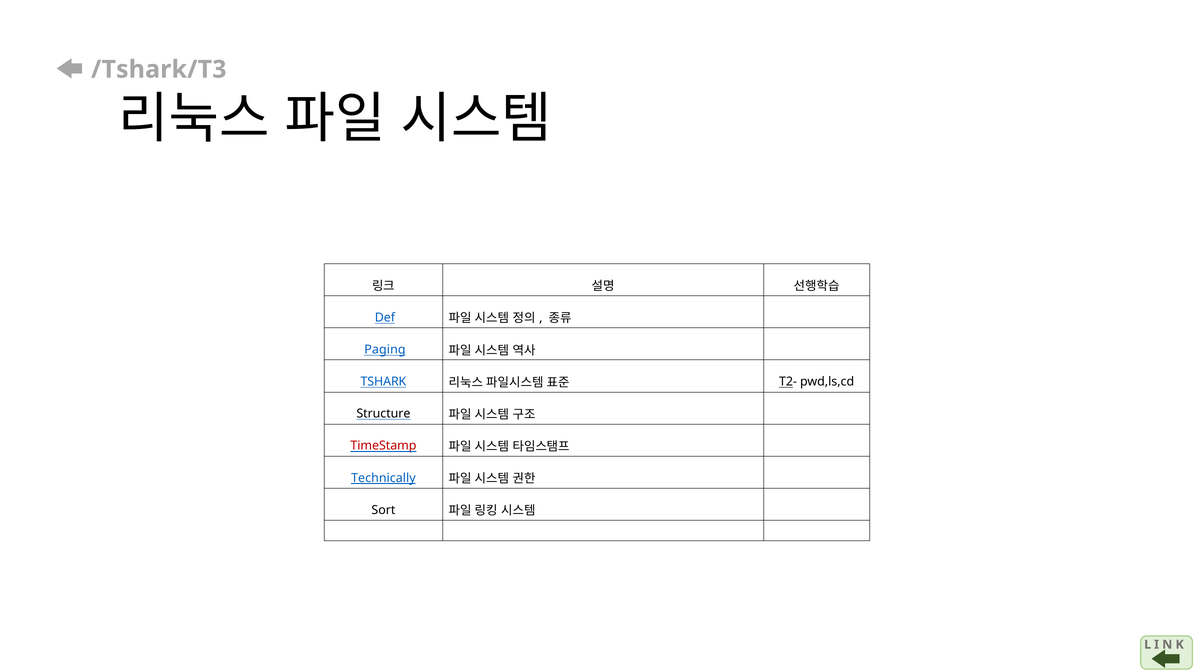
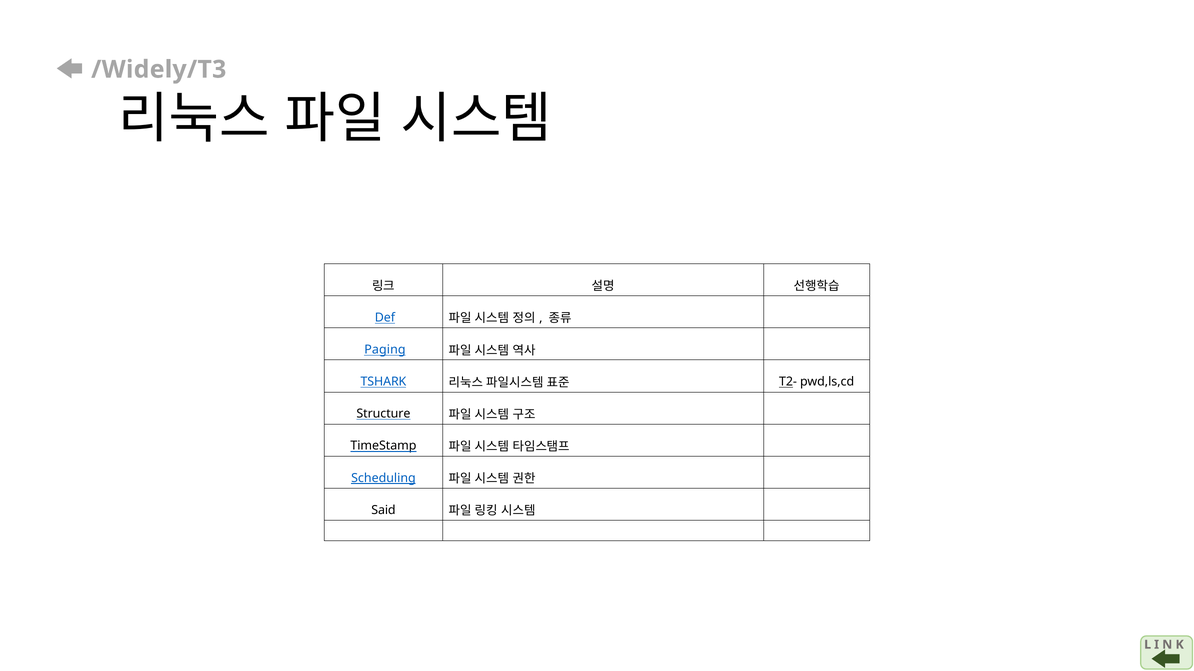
/Tshark/T3: /Tshark/T3 -> /Widely/T3 (159, 70)
TimeStamp colour: red -> black (383, 446)
Technically: Technically -> Scheduling (383, 478)
Sort: Sort -> Said (383, 511)
